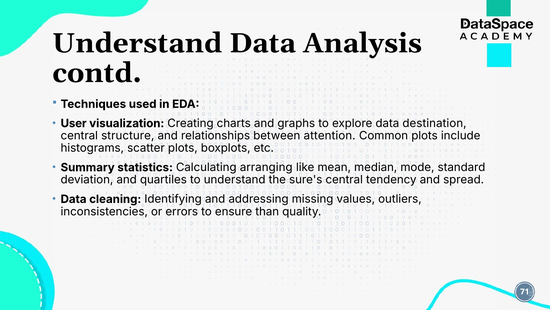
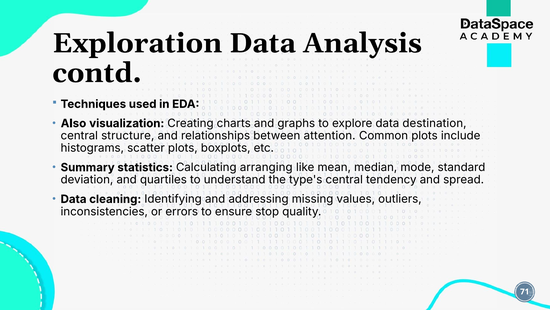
Understand: Understand -> Exploration (137, 43)
User: User -> Also (74, 123)
sure's: sure's -> type's (306, 180)
than: than -> stop (267, 211)
